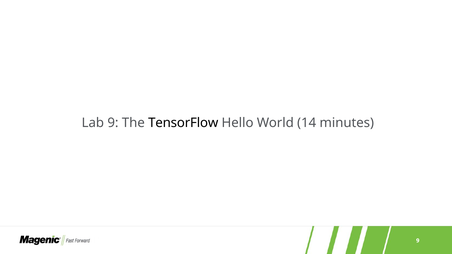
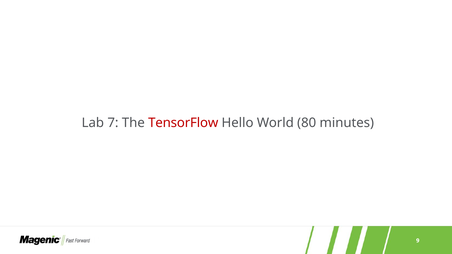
Lab 9: 9 -> 7 (113, 123)
TensorFlow colour: black -> red (183, 123)
14: 14 -> 80 (307, 123)
